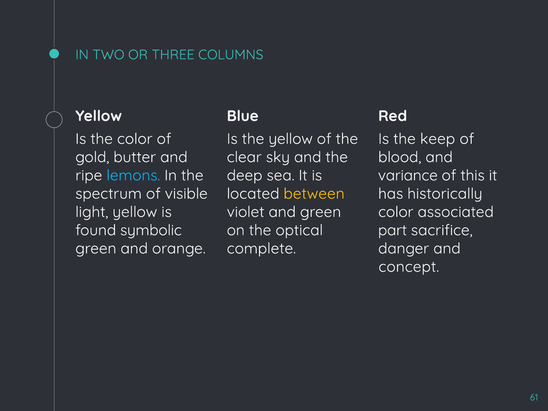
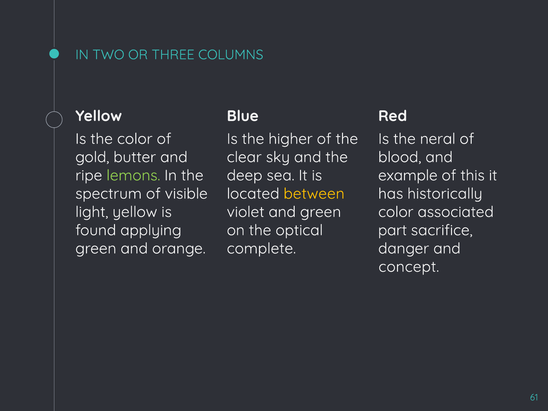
the yellow: yellow -> higher (291, 139)
keep: keep -> neral (438, 139)
lemons colour: light blue -> light green (133, 175)
variance: variance -> example (408, 175)
symbolic: symbolic -> applying (151, 230)
